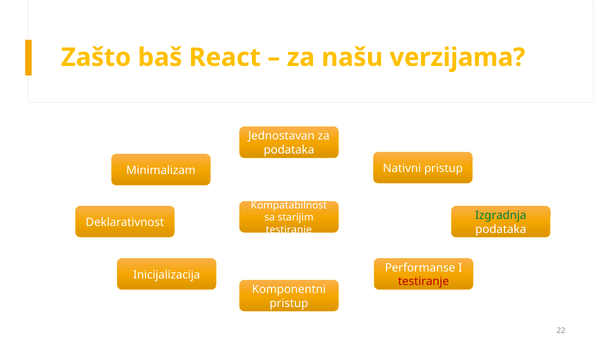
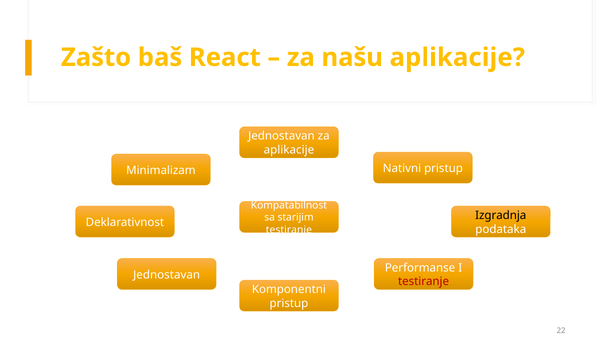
našu verzijama: verzijama -> aplikacije (457, 57)
podataka: podataka -> aplikacije (289, 150)
Izgradnja colour: green -> black (501, 215)
Inicijalizacija: Inicijalizacija -> Jednostavan (167, 274)
